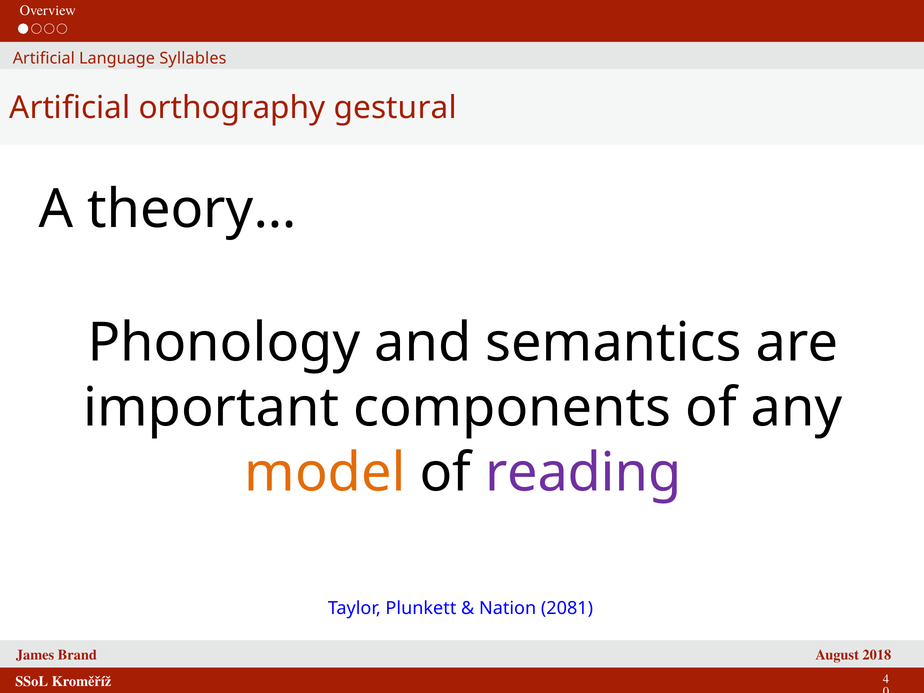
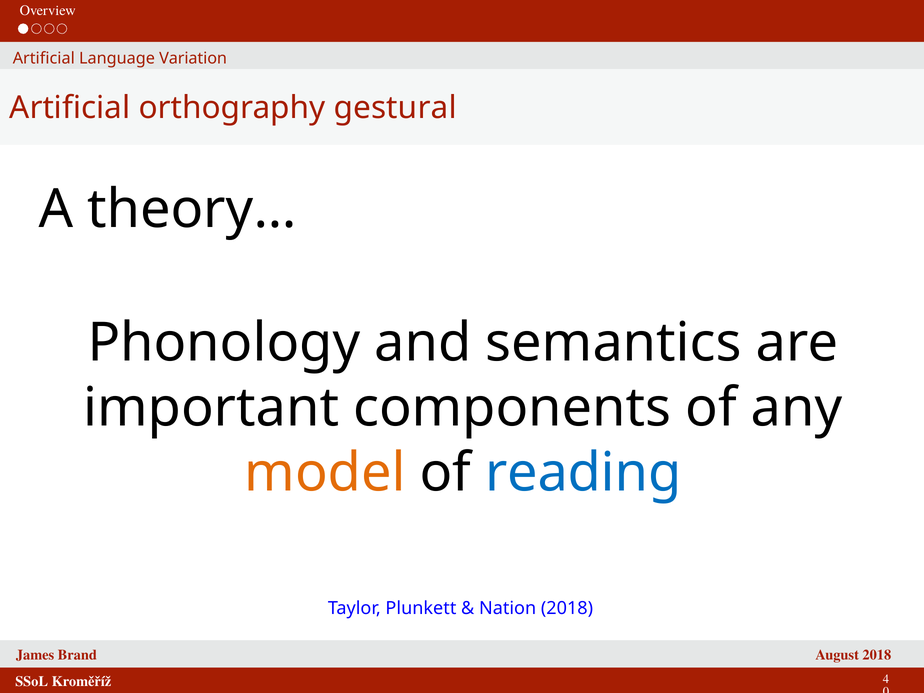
Syllables: Syllables -> Variation (193, 58)
reading colour: purple -> blue (583, 473)
Nation 2081: 2081 -> 2018 (567, 608)
